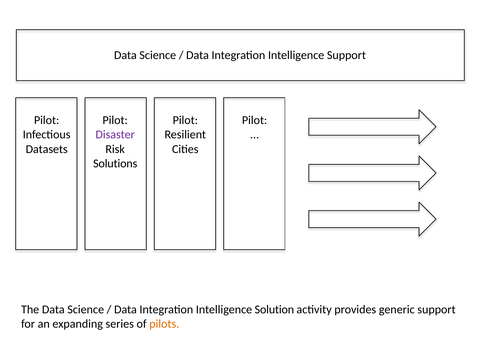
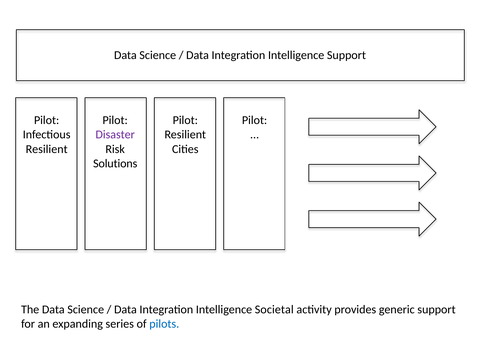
Datasets: Datasets -> Resilient (47, 149)
Solution: Solution -> Societal (274, 309)
pilots colour: orange -> blue (164, 324)
